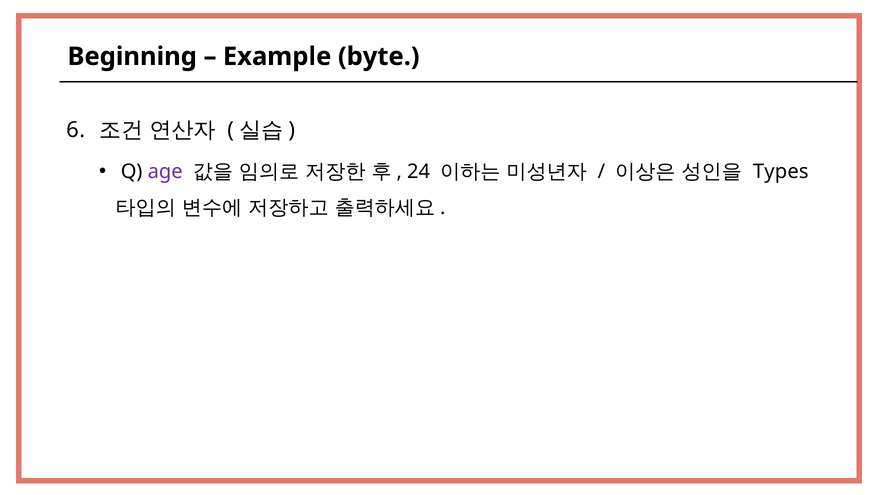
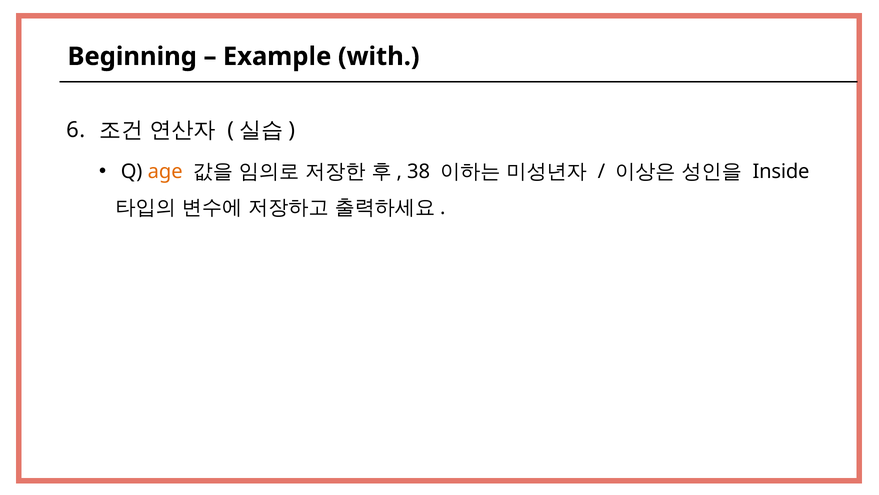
byte: byte -> with (379, 56)
age colour: purple -> orange (165, 171)
24: 24 -> 38 (419, 171)
Types: Types -> Inside (781, 171)
